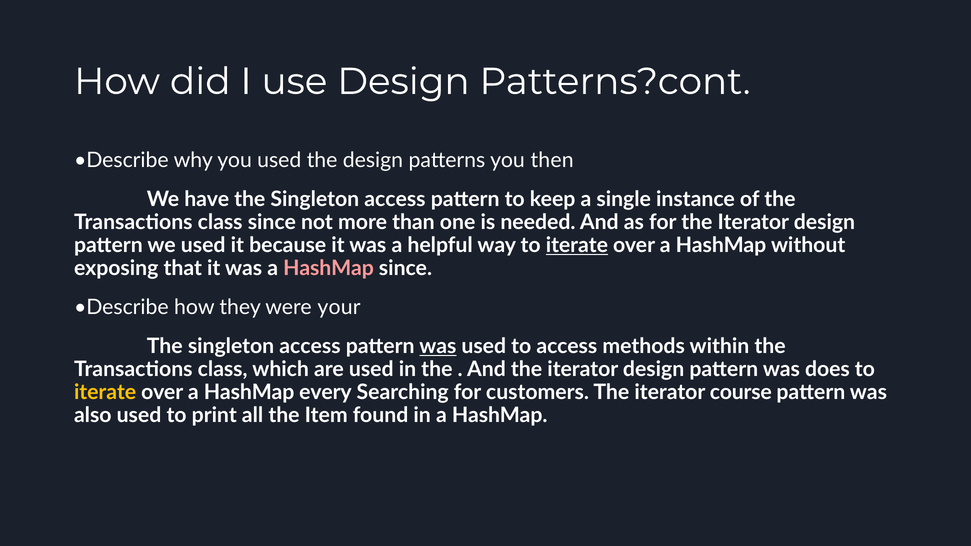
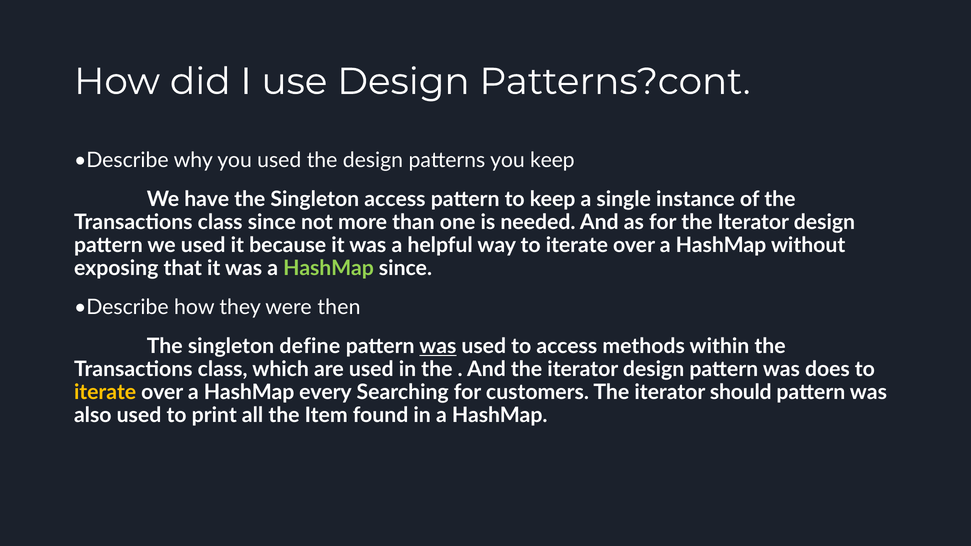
you then: then -> keep (552, 160)
iterate underline: present -> none (577, 245)
HashMap colour: pink -> light green (328, 268)
your: your -> then (339, 307)
access: access -> define (310, 347)
course: course -> should (741, 392)
